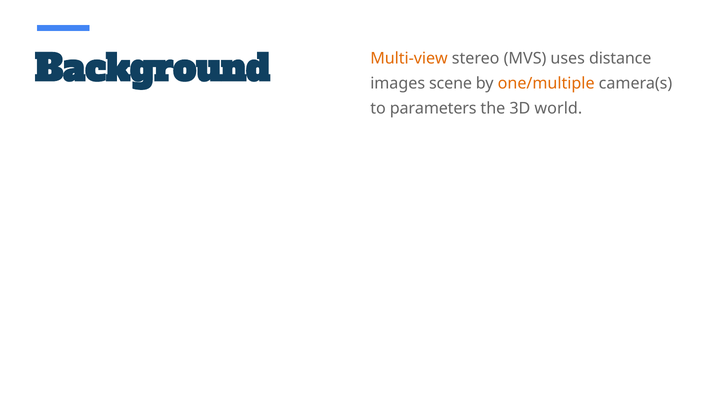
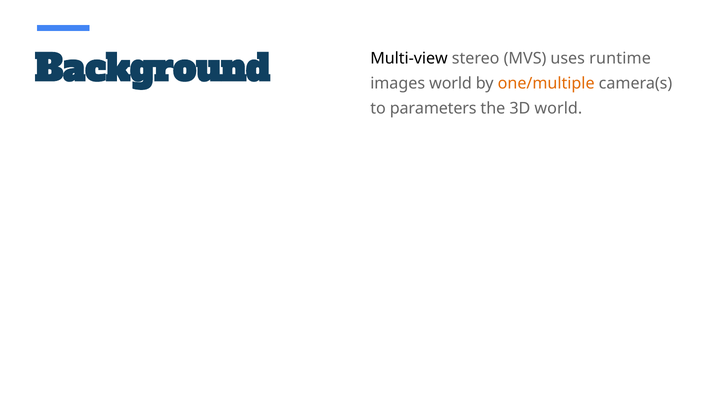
Multi-view colour: orange -> black (409, 58)
distance: distance -> runtime (620, 58)
images scene: scene -> world (451, 83)
